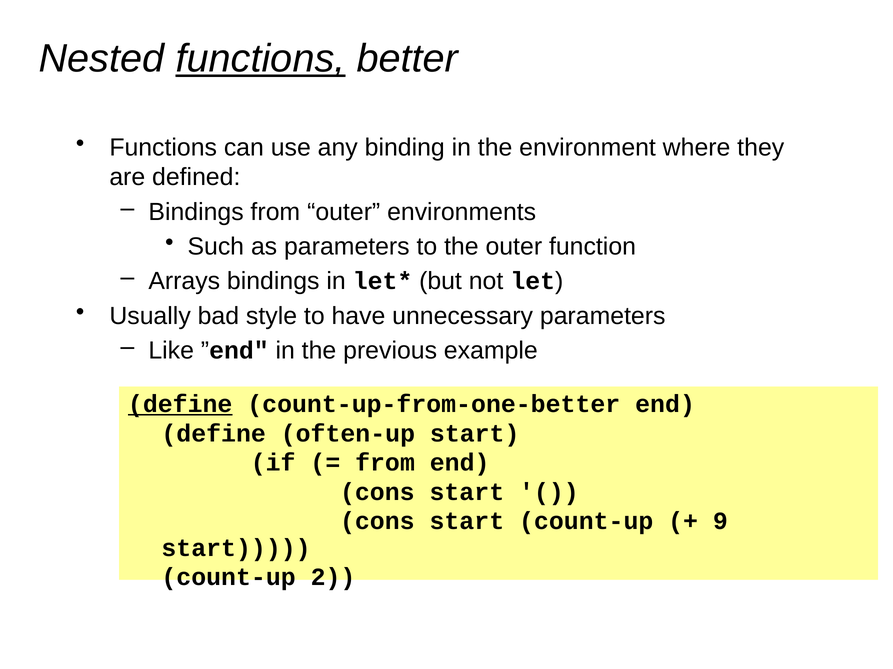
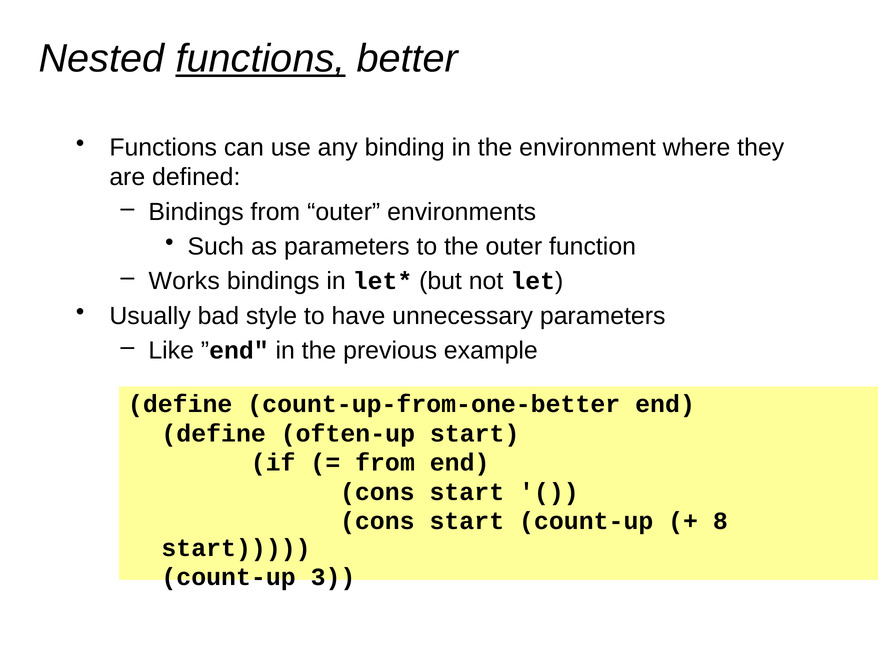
Arrays: Arrays -> Works (184, 282)
define underline: present -> none (180, 405)
9: 9 -> 8 (720, 522)
2: 2 -> 3 (333, 578)
